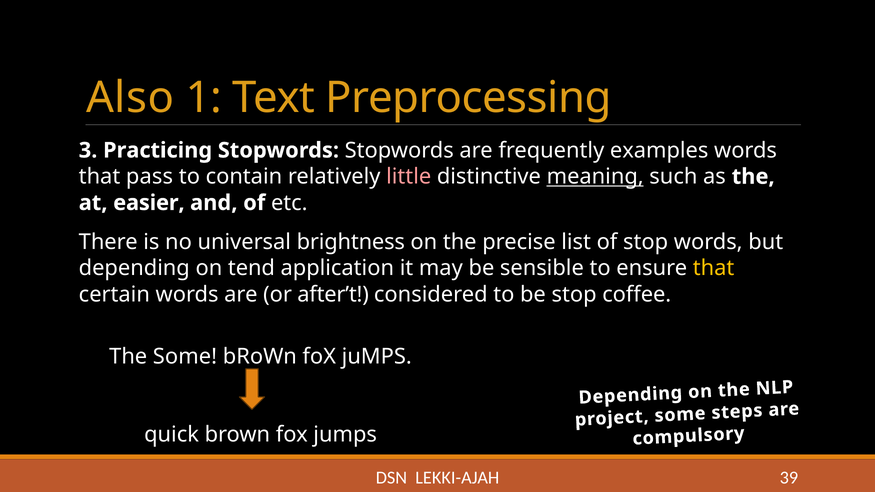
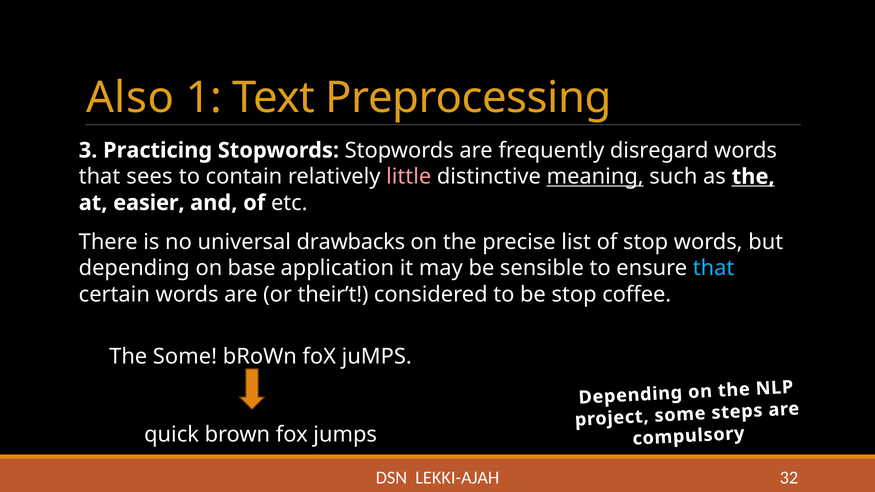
examples: examples -> disregard (659, 150)
pass: pass -> sees (149, 177)
the underline: none -> present (753, 177)
brightness: brightness -> drawbacks (351, 242)
tend: tend -> base (252, 268)
that colour: yellow -> light blue (714, 268)
after’t: after’t -> their’t (333, 294)
39: 39 -> 32 (789, 478)
